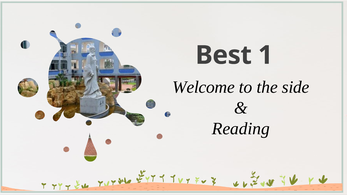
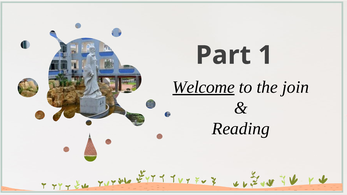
Best: Best -> Part (223, 55)
Welcome underline: none -> present (204, 87)
side: side -> join (296, 87)
